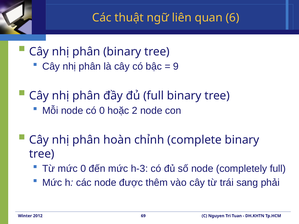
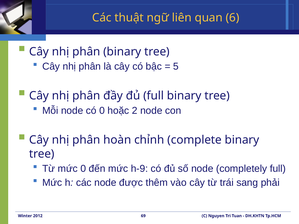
9: 9 -> 5 (176, 66)
h-3: h-3 -> h-9 (139, 169)
